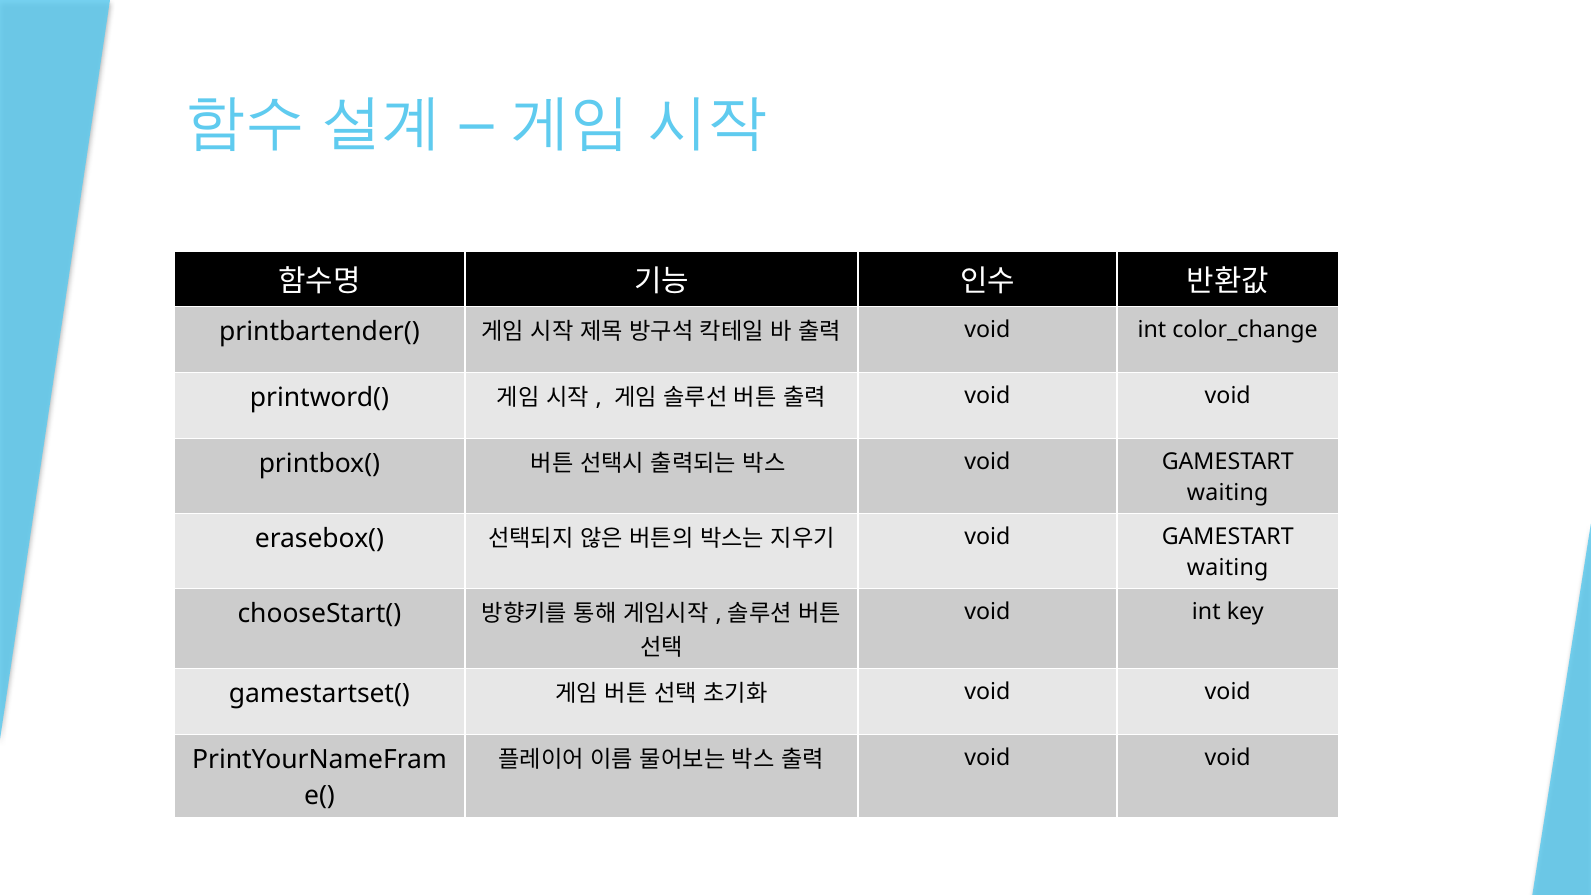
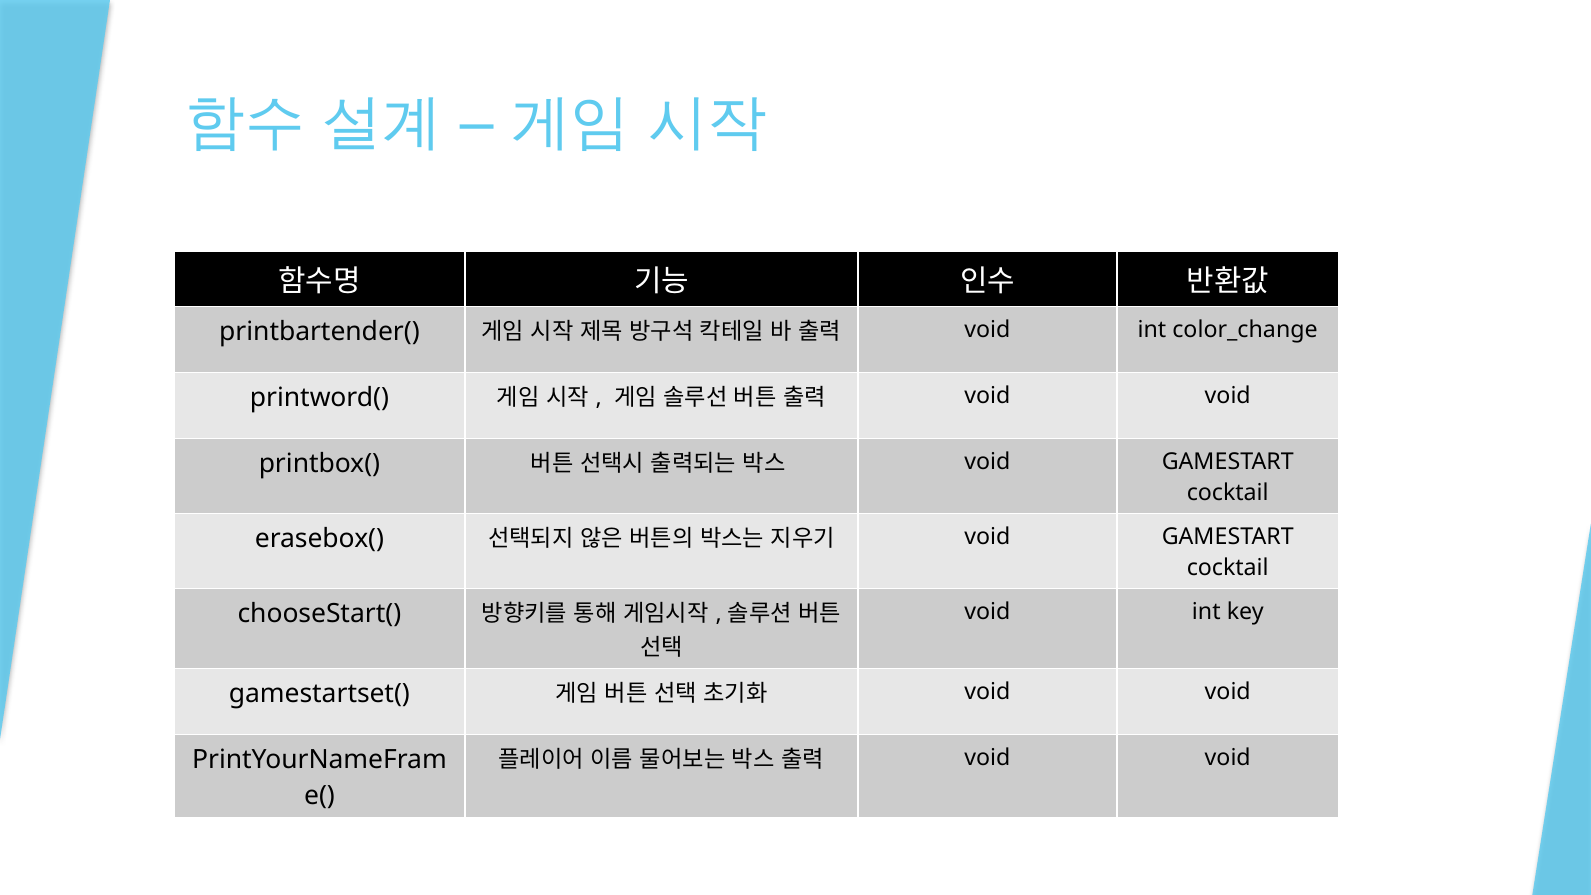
waiting: waiting -> cocktail (1228, 493)
waiting: waiting -> cocktail (1228, 568)
